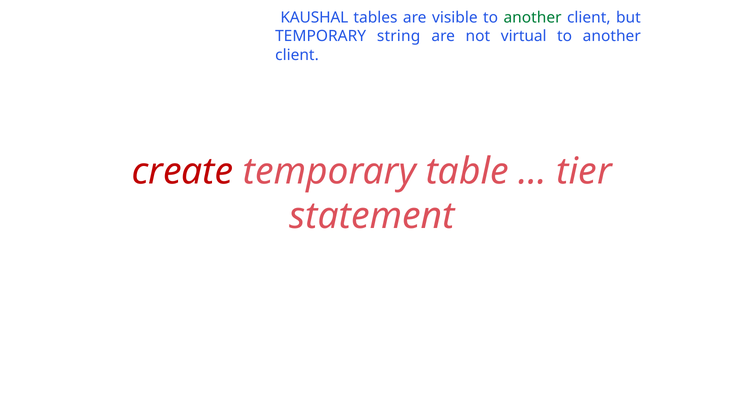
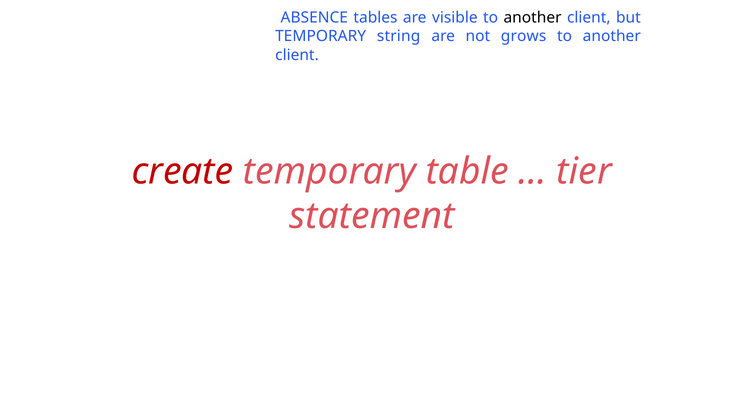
KAUSHAL: KAUSHAL -> ABSENCE (314, 18)
another colour: green -> black (533, 18)
virtual: virtual -> grows (524, 36)
